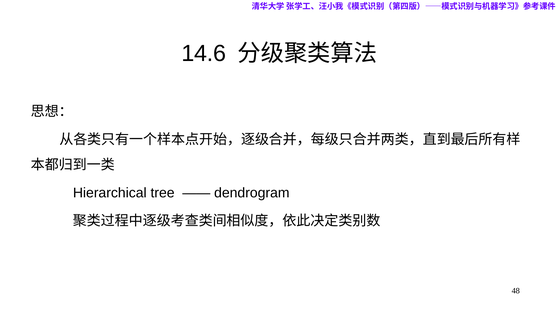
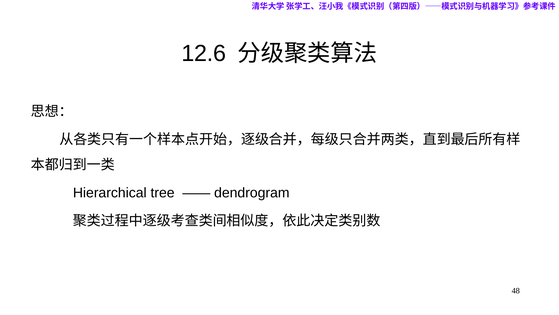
14.6: 14.6 -> 12.6 (204, 53)
